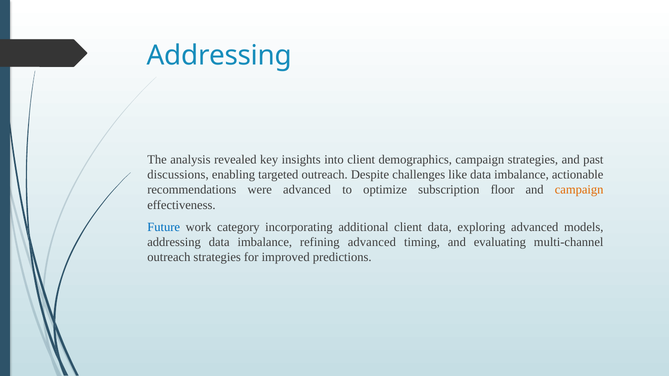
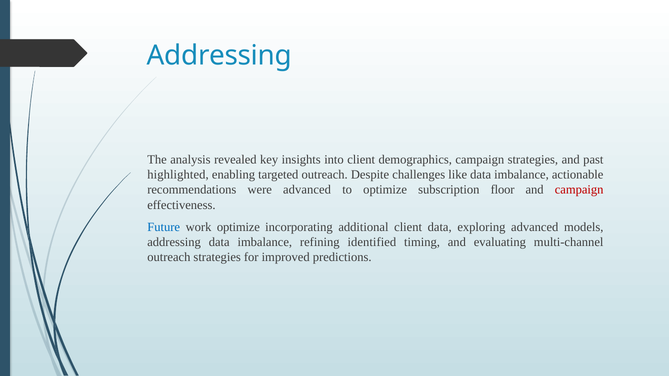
discussions: discussions -> highlighted (178, 175)
campaign colour: orange -> red (579, 190)
work category: category -> optimize (238, 227)
refining advanced: advanced -> identified (372, 242)
